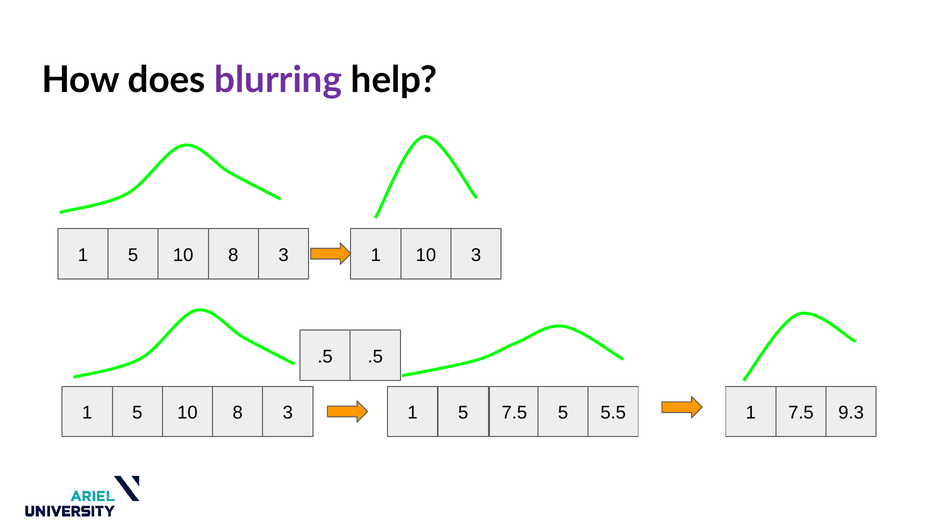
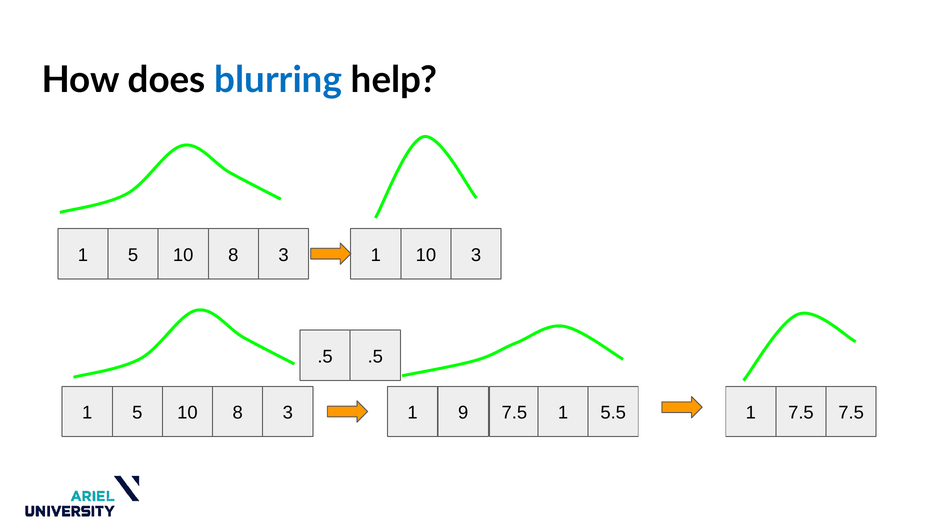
blurring colour: purple -> blue (278, 80)
5: 5 -> 9 (463, 413)
5: 5 -> 1 (563, 413)
7.5 9.3: 9.3 -> 7.5 (851, 413)
